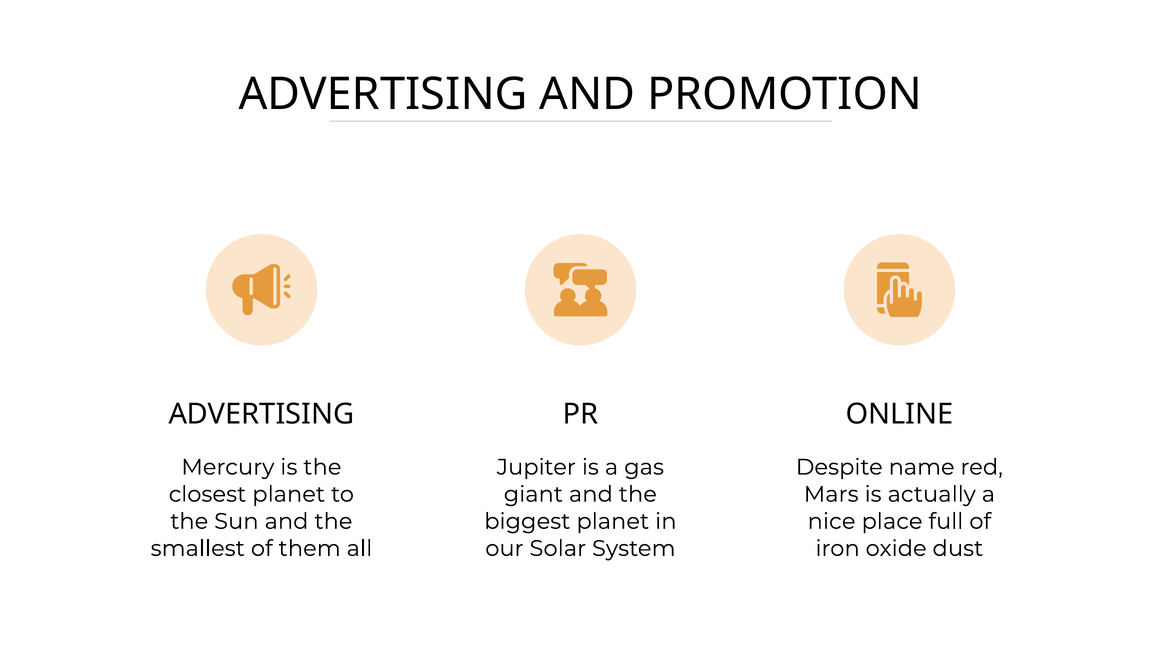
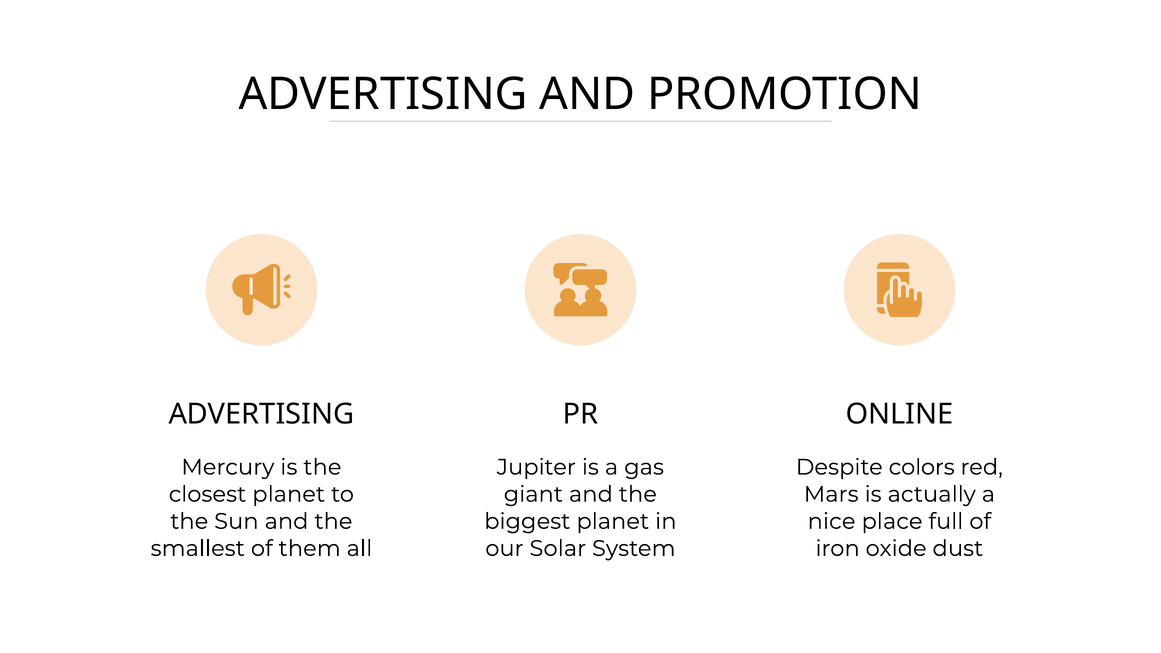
name: name -> colors (922, 467)
